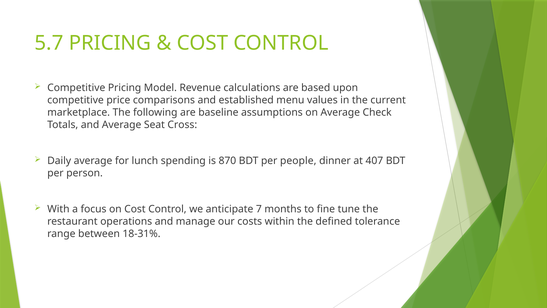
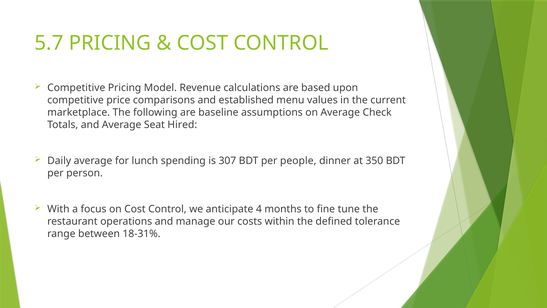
Cross: Cross -> Hired (182, 125)
870: 870 -> 307 (227, 161)
407: 407 -> 350 (374, 161)
7: 7 -> 4 (259, 209)
